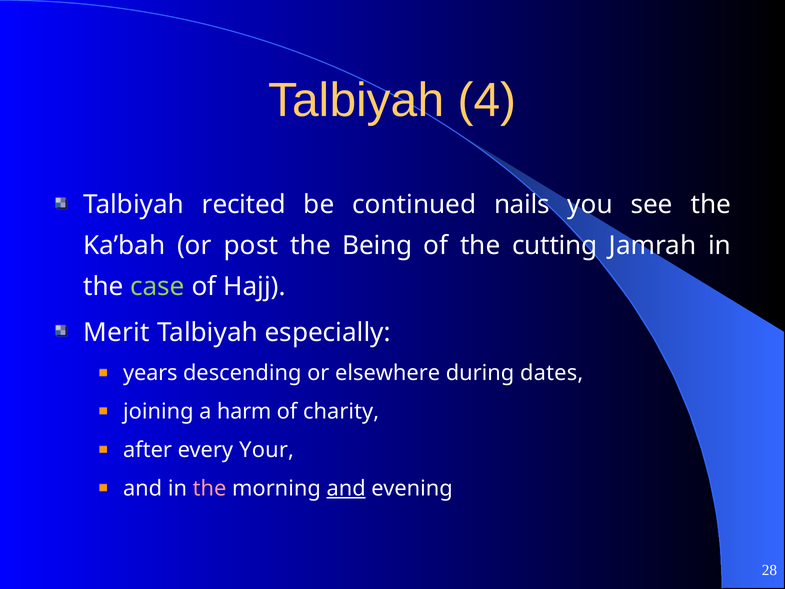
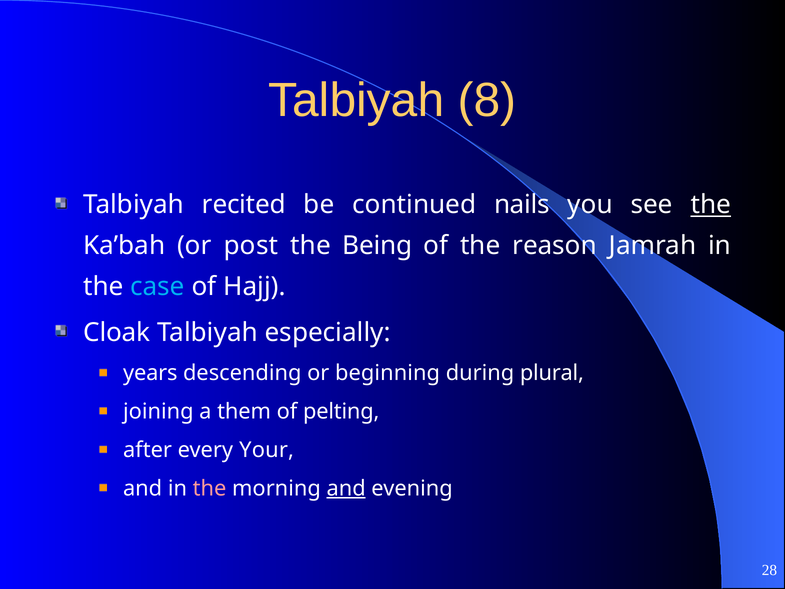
4: 4 -> 8 (487, 100)
the underline: none -> present (711, 205)
cutting: cutting -> reason (555, 246)
case colour: light green -> light blue (157, 286)
Merit: Merit -> Cloak (117, 332)
elsewhere: elsewhere -> beginning (388, 373)
dates: dates -> plural (552, 373)
harm: harm -> them (244, 411)
charity: charity -> pelting (341, 411)
